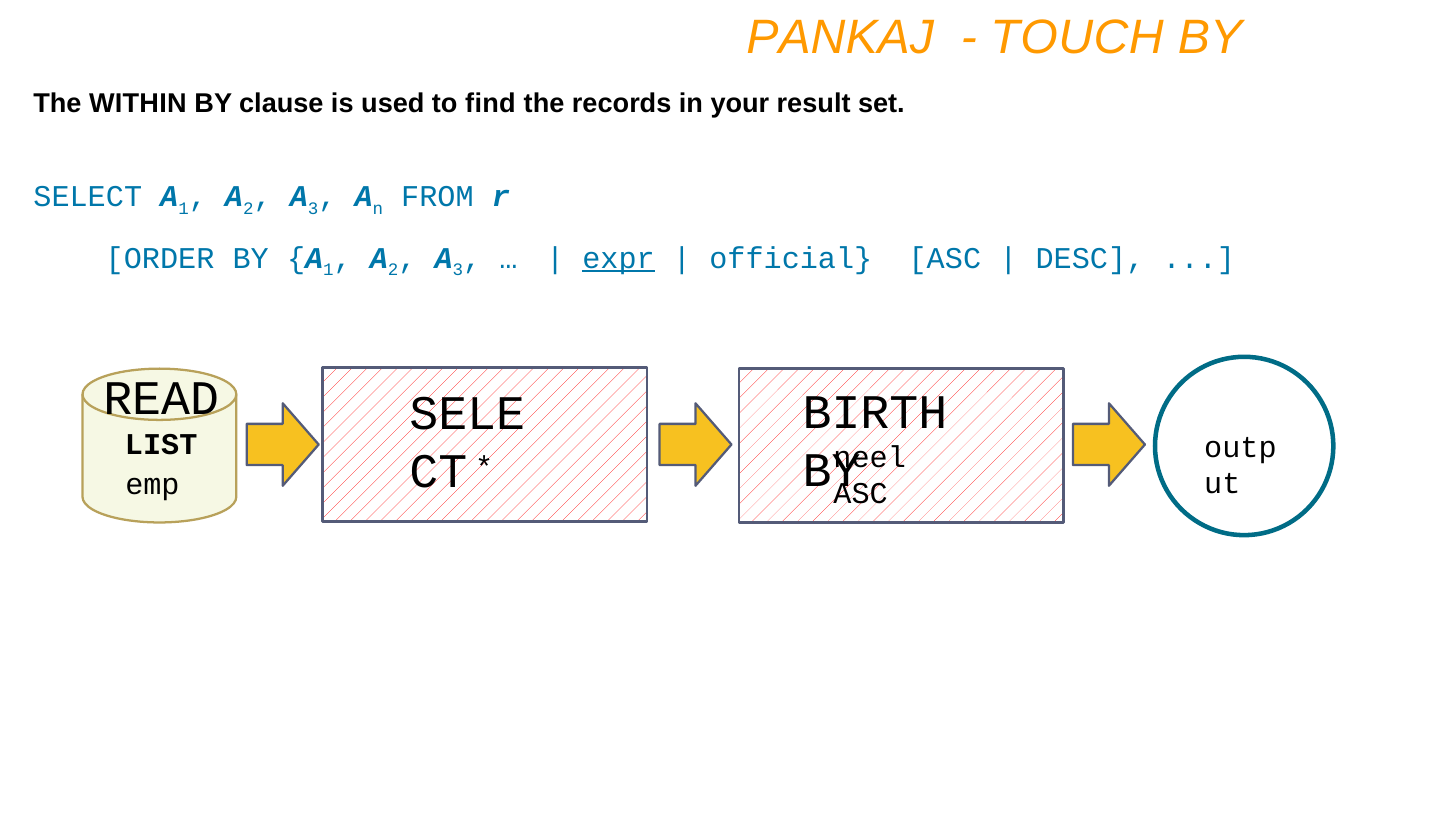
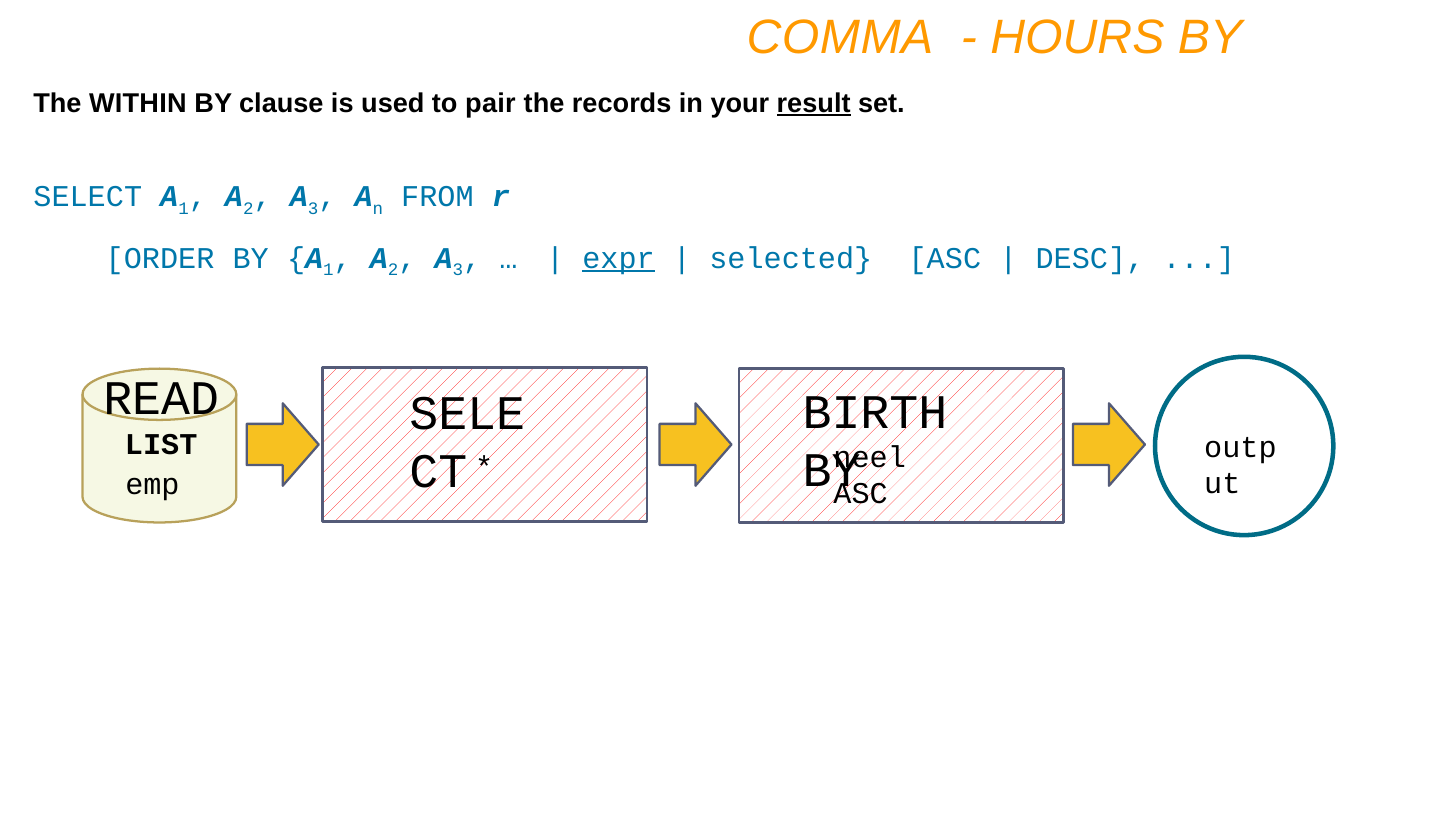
PANKAJ: PANKAJ -> COMMA (840, 38)
TOUCH: TOUCH -> HOURS (1077, 38)
find: find -> pair (490, 103)
result underline: none -> present (814, 103)
official: official -> selected (791, 258)
